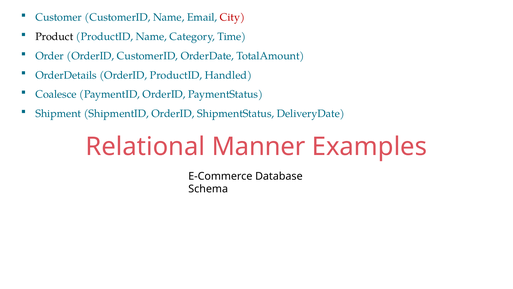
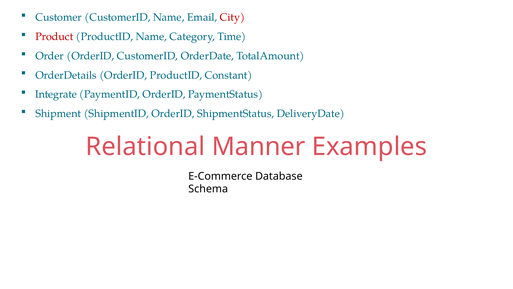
Product colour: black -> red (54, 37)
Handled: Handled -> Constant (229, 75)
Coalesce: Coalesce -> Integrate (56, 94)
